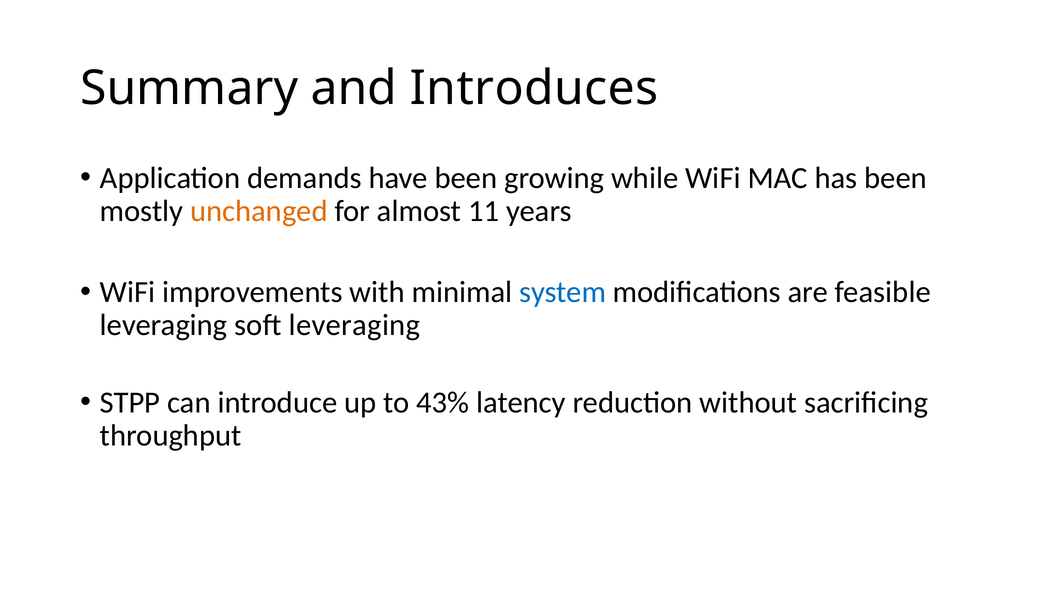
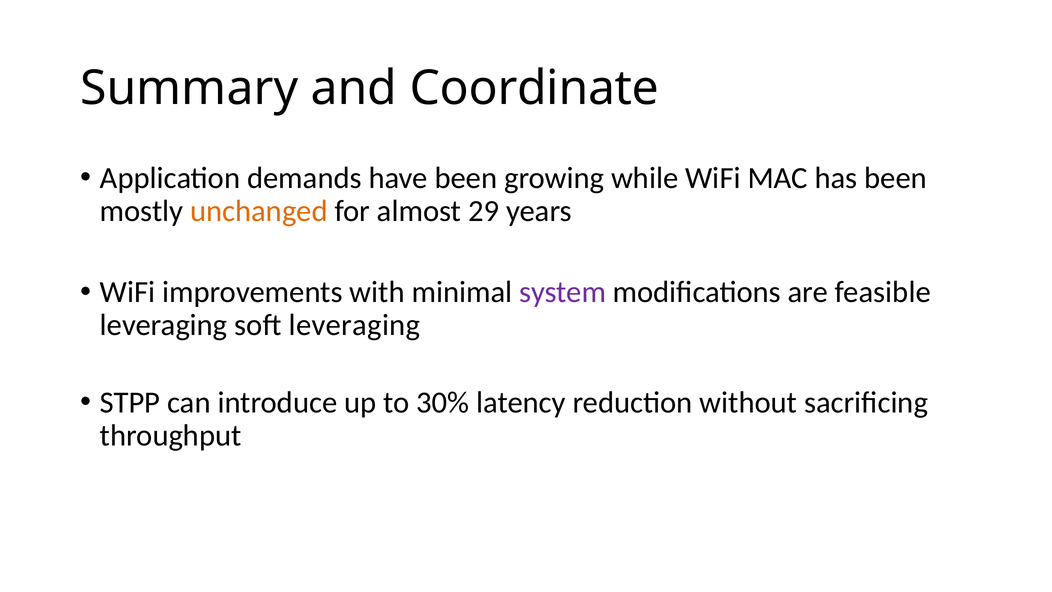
Introduces: Introduces -> Coordinate (534, 88)
11: 11 -> 29 (484, 211)
system colour: blue -> purple (563, 292)
43%: 43% -> 30% (443, 402)
